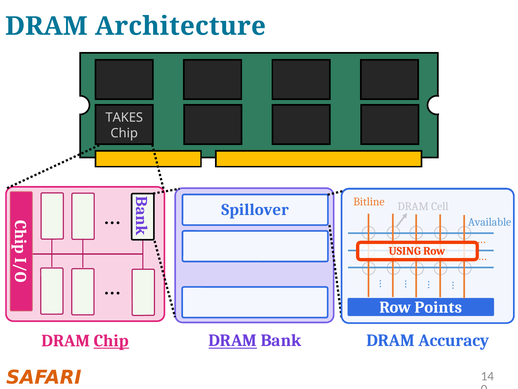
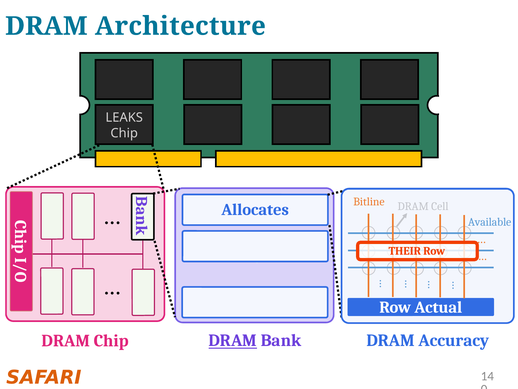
TAKES: TAKES -> LEAKS (124, 117)
Spillover: Spillover -> Allocates (255, 209)
USING: USING -> THEIR (405, 251)
Points: Points -> Actual (438, 307)
Chip underline: present -> none (111, 340)
